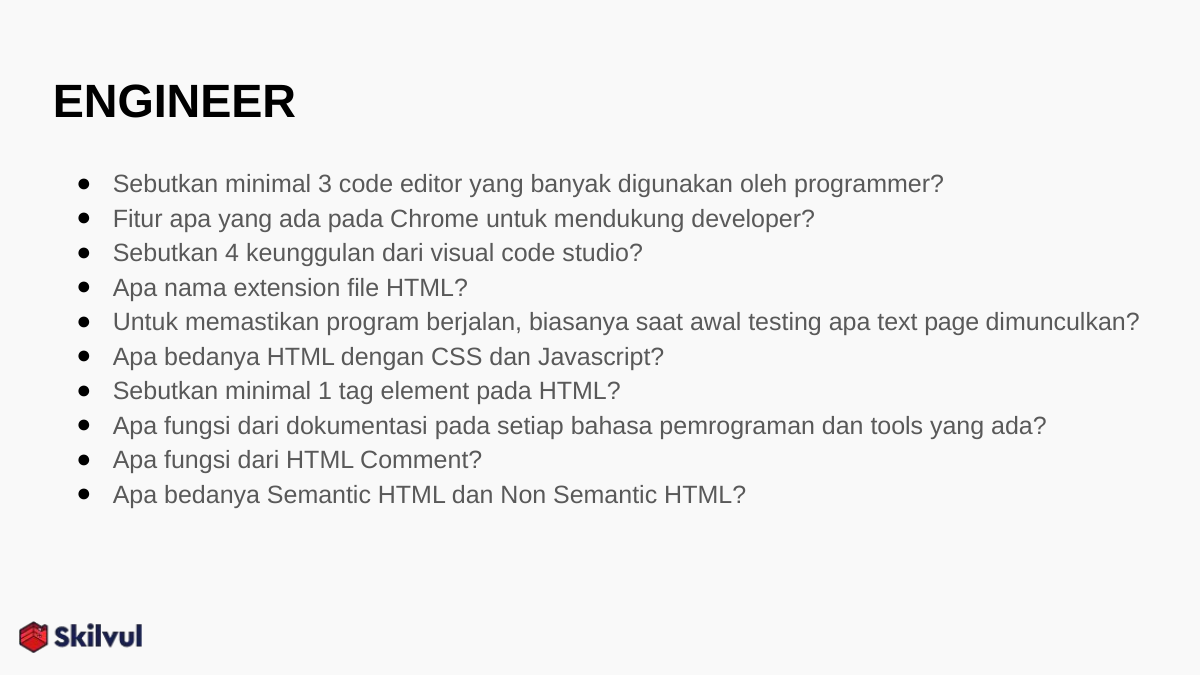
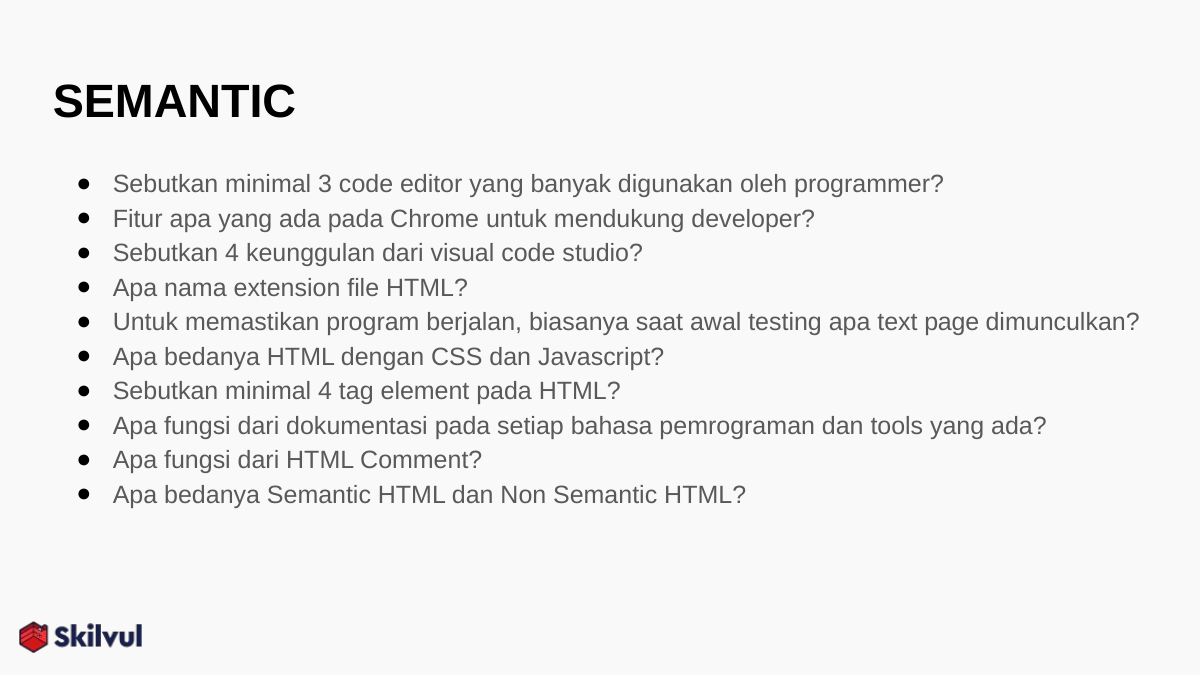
ENGINEER: ENGINEER -> SEMANTIC (175, 102)
minimal 1: 1 -> 4 (325, 391)
